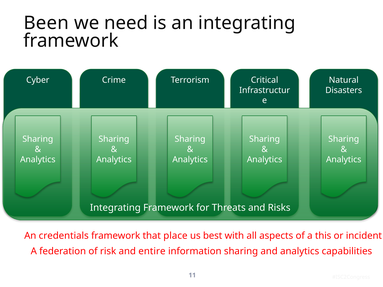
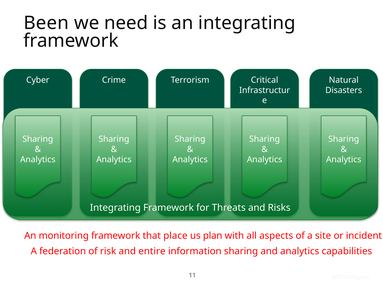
credentials: credentials -> monitoring (64, 236)
best: best -> plan (213, 236)
this: this -> site (323, 236)
